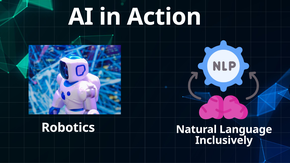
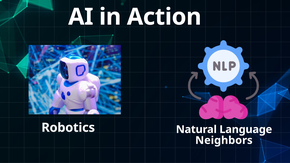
Inclusively: Inclusively -> Neighbors (224, 140)
